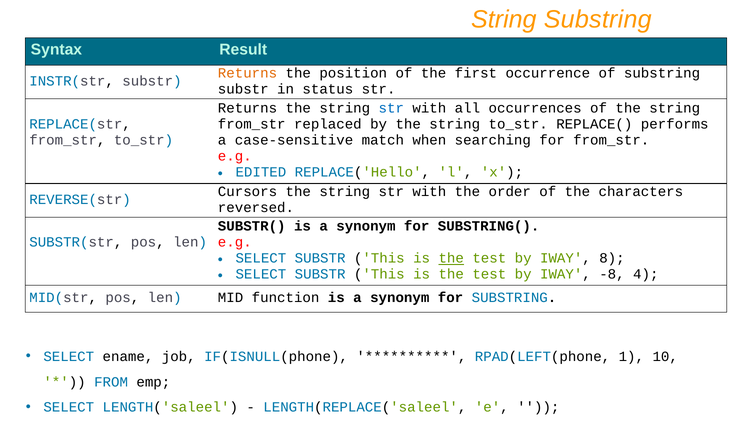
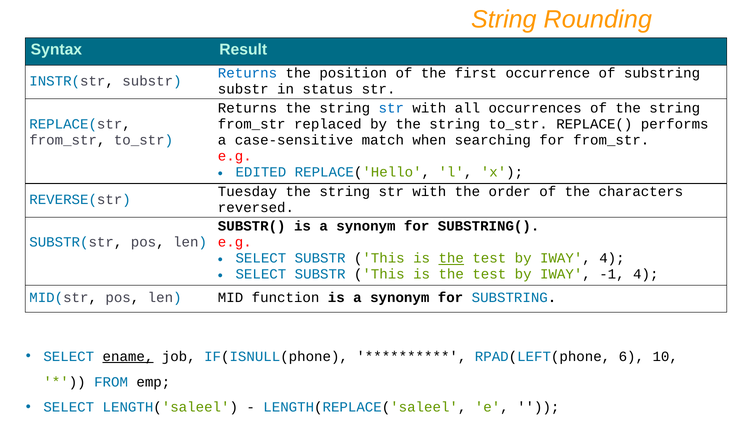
String Substring: Substring -> Rounding (598, 20)
Returns colour: orange -> blue (247, 73)
Cursors: Cursors -> Tuesday (247, 192)
IWAY 8: 8 -> 4 (612, 258)
-8: -8 -> -1 (612, 274)
ename underline: none -> present (128, 357)
1: 1 -> 6 (631, 357)
